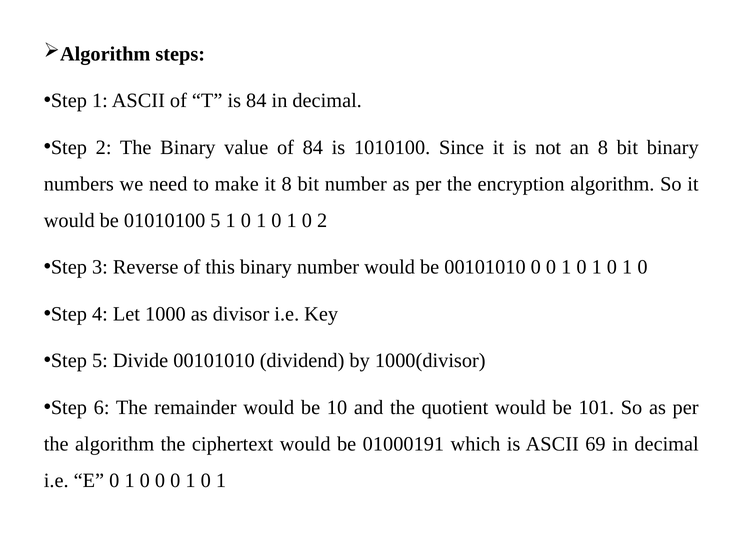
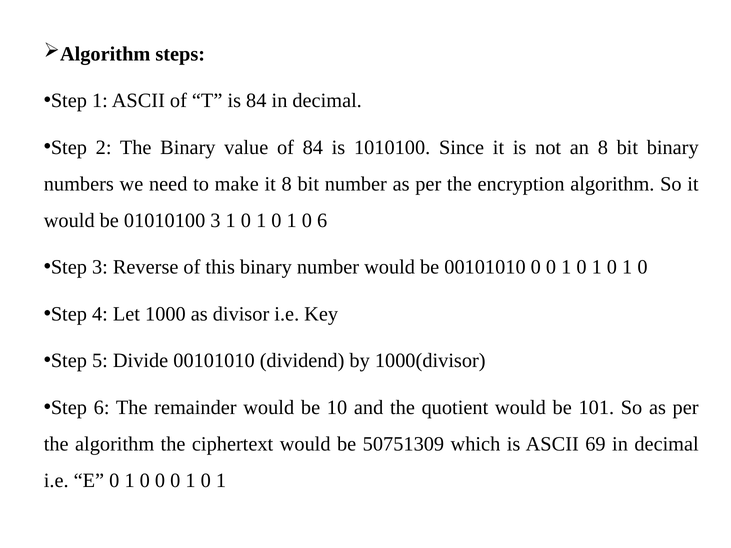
01010100 5: 5 -> 3 (215, 221)
0 2: 2 -> 6 (322, 221)
01000191: 01000191 -> 50751309 (403, 444)
